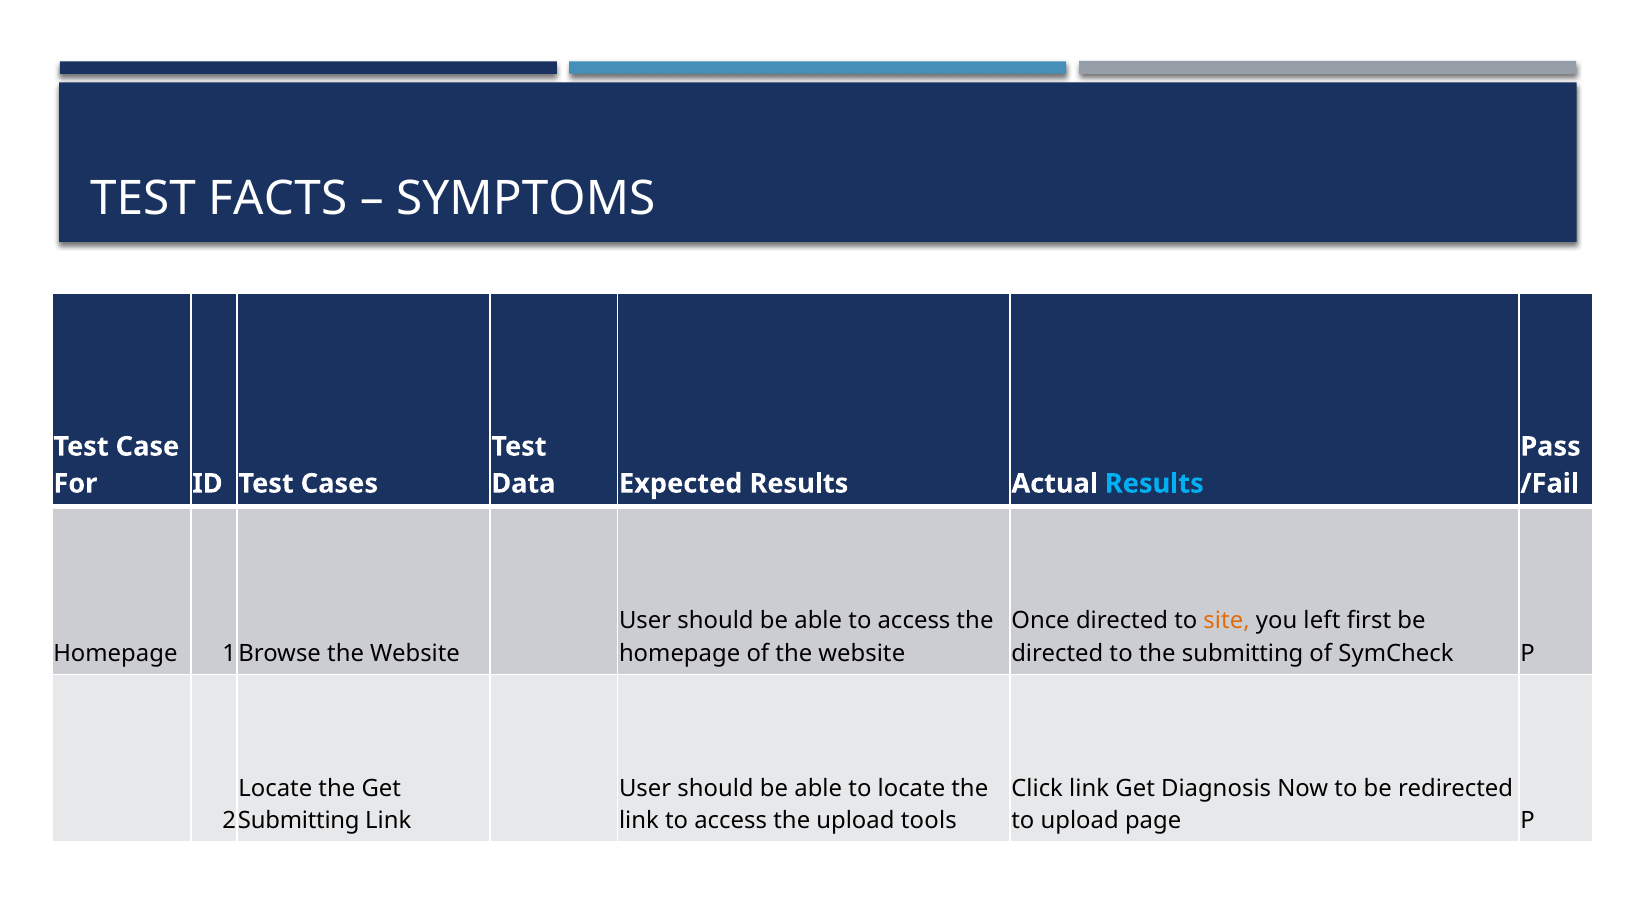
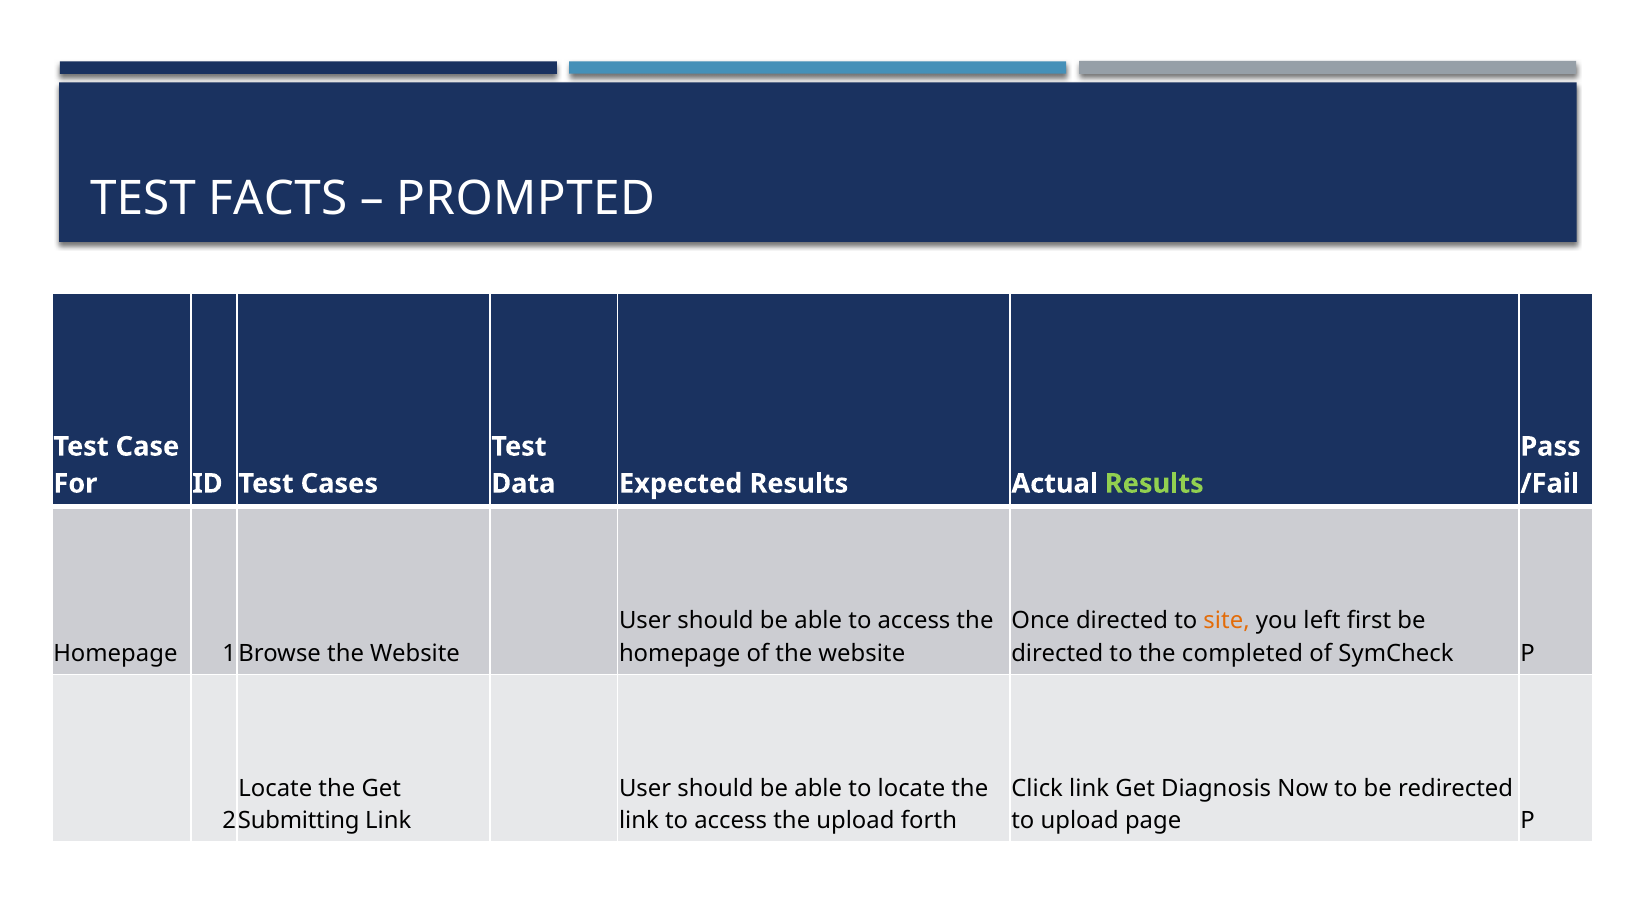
SYMPTOMS: SYMPTOMS -> PROMPTED (526, 199)
Results colour: light blue -> light green (1154, 484)
the submitting: submitting -> completed (1243, 653)
tools: tools -> forth (929, 821)
